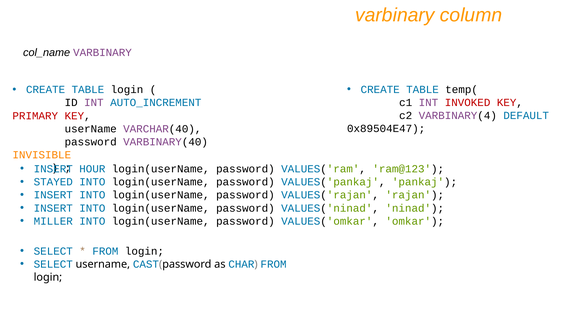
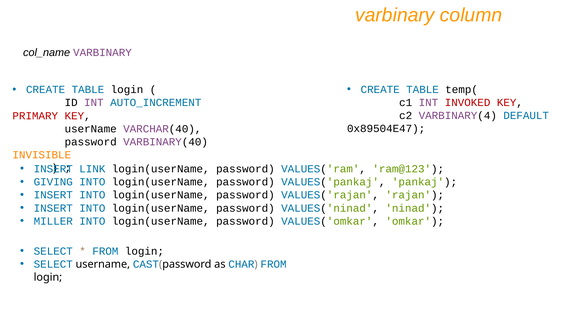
HOUR: HOUR -> LINK (92, 169)
STAYED: STAYED -> GIVING (53, 182)
